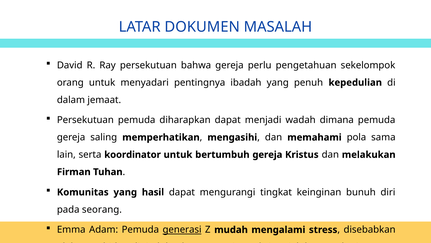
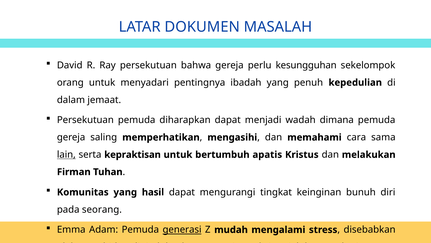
pengetahuan: pengetahuan -> kesungguhan (306, 65)
pola: pola -> cara (356, 137)
lain underline: none -> present (66, 154)
koordinator: koordinator -> kepraktisan (133, 154)
bertumbuh gereja: gereja -> apatis (267, 154)
